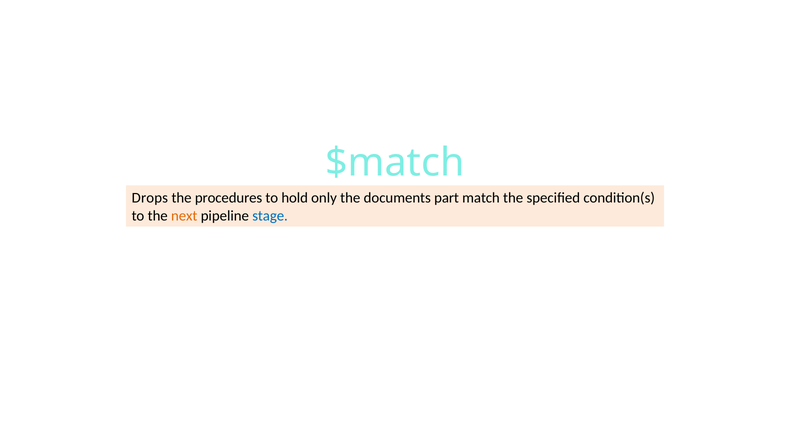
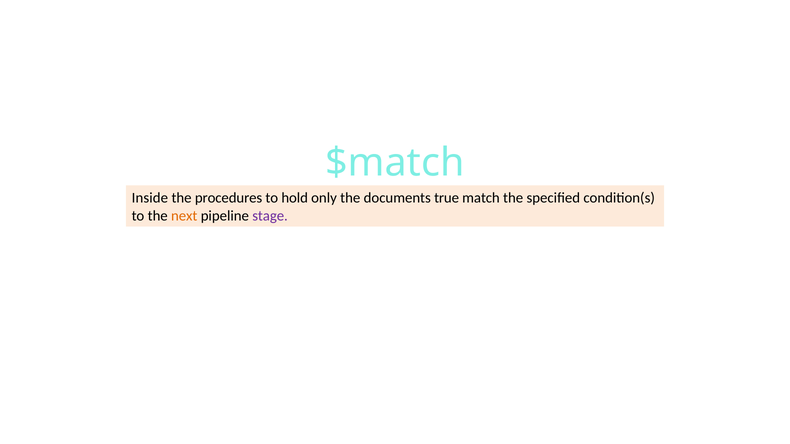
Drops: Drops -> Inside (150, 198)
part: part -> true (447, 198)
stage colour: blue -> purple (270, 216)
